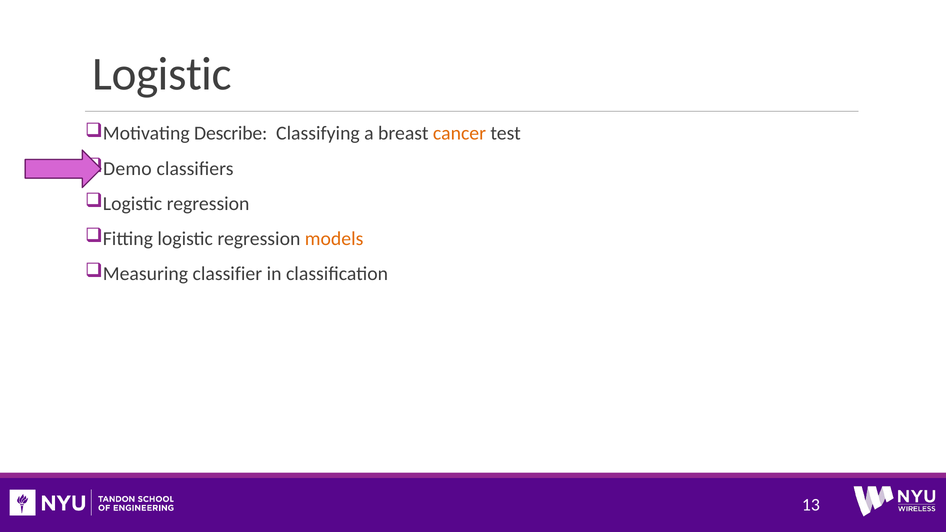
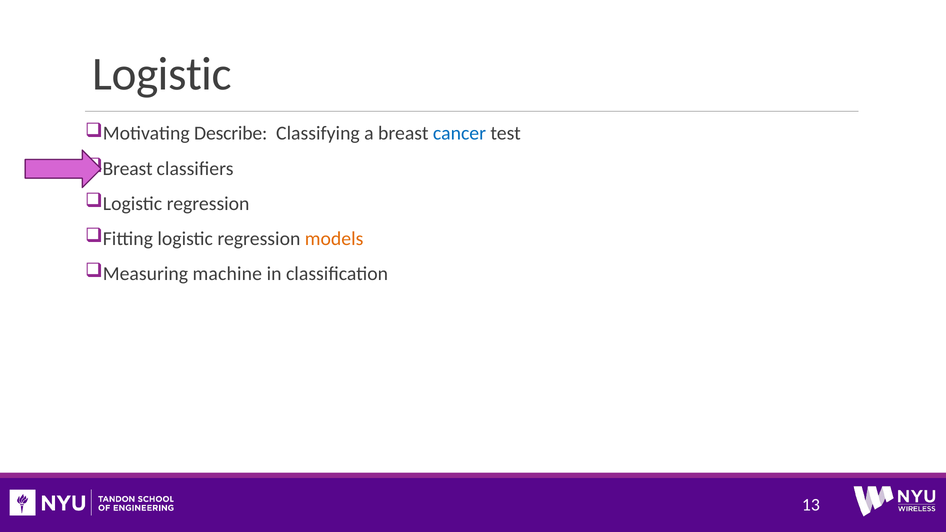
cancer colour: orange -> blue (459, 134)
Demo: Demo -> Breast (128, 169)
classifier: classifier -> machine (227, 274)
